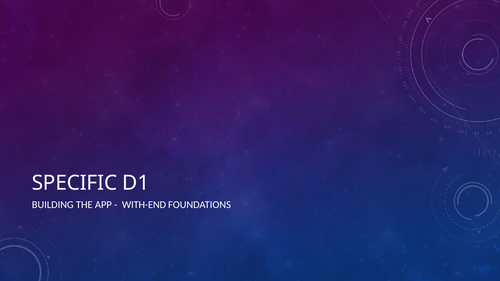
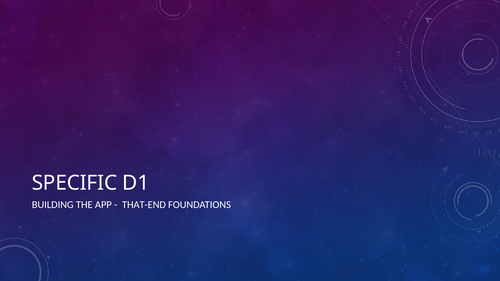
WITH-END: WITH-END -> THAT-END (144, 205)
